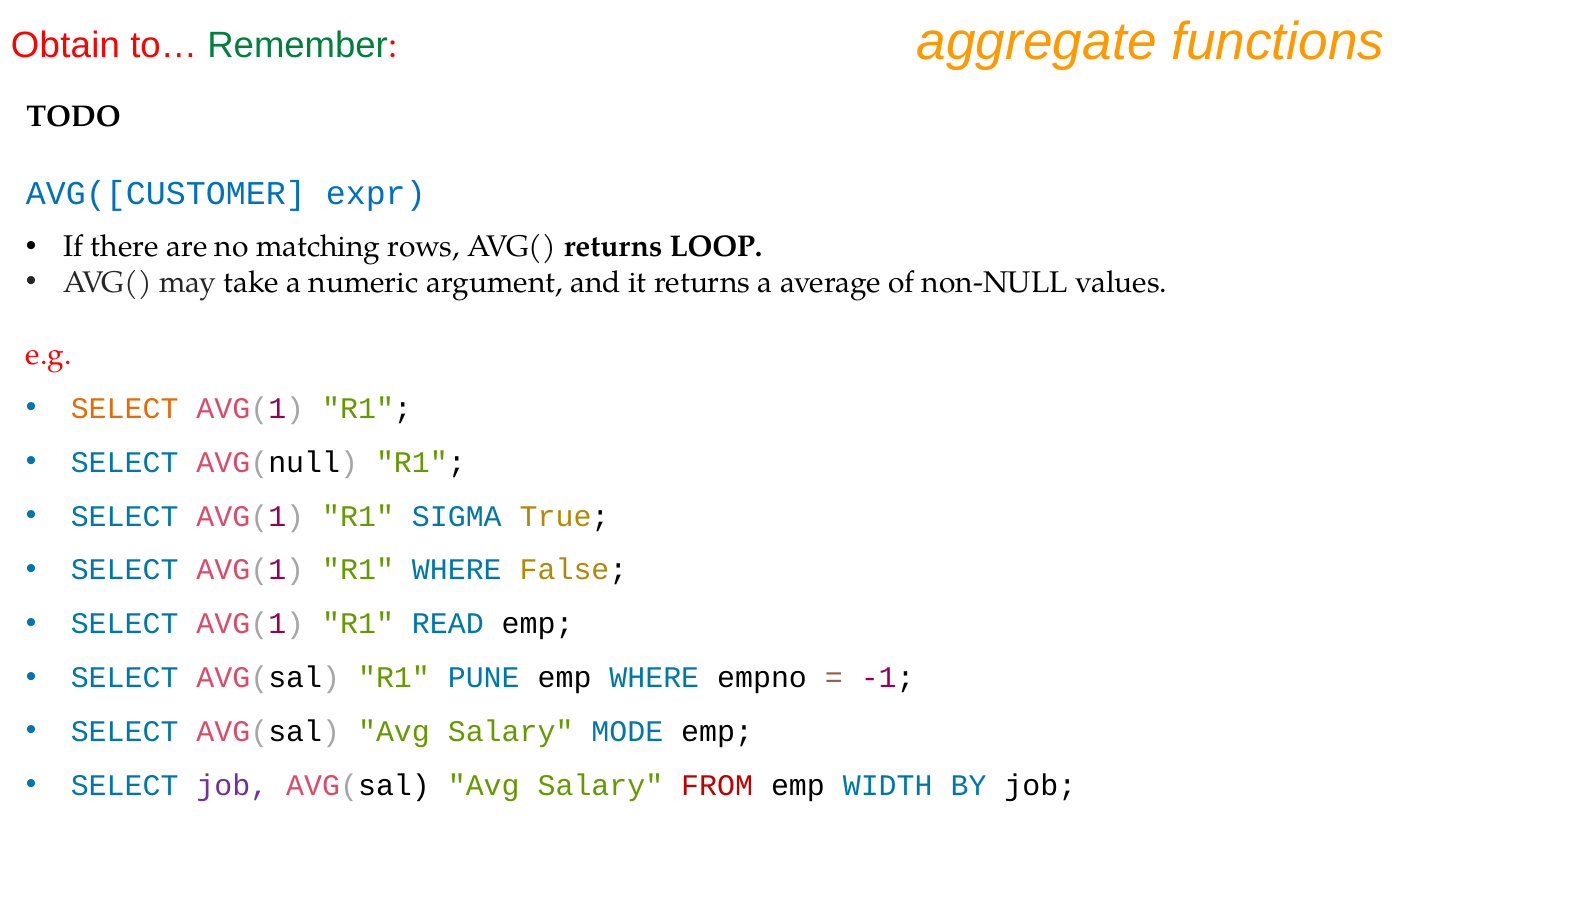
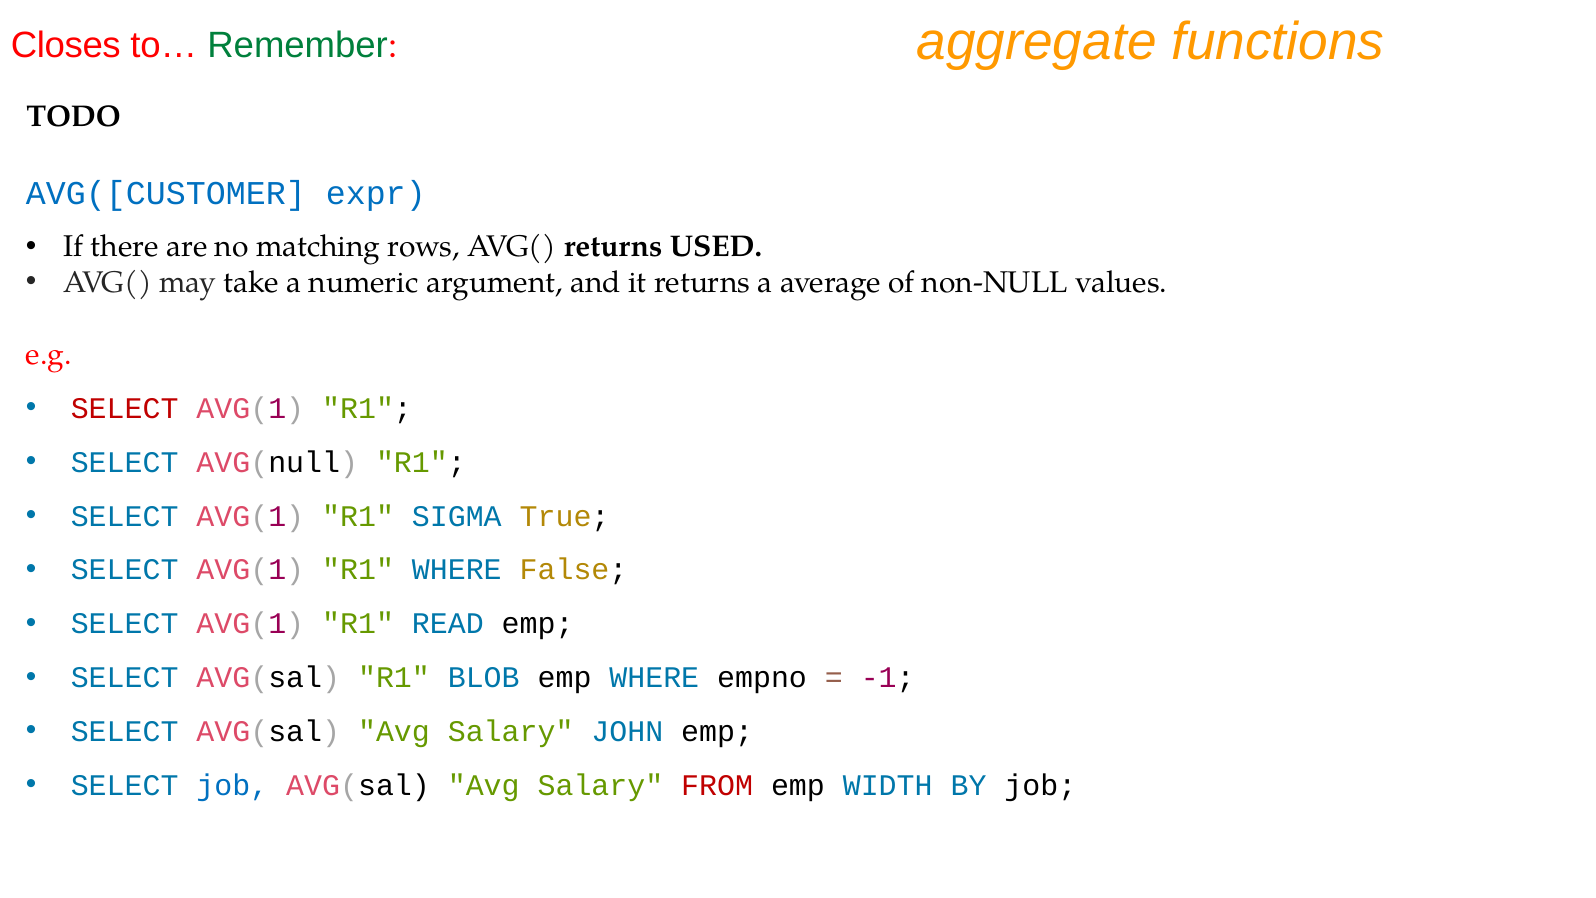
Obtain: Obtain -> Closes (66, 46)
LOOP: LOOP -> USED (716, 247)
SELECT colour: orange -> red (125, 408)
PUNE: PUNE -> BLOB (484, 678)
MODE: MODE -> JOHN (627, 732)
job colour: purple -> blue (232, 785)
